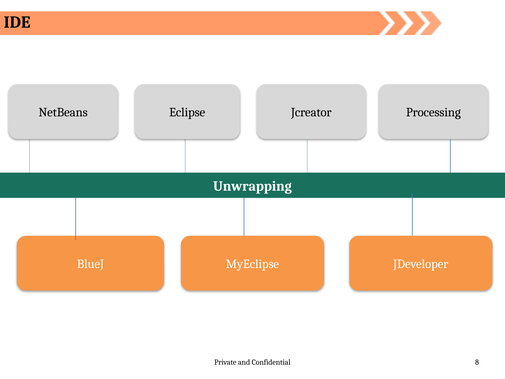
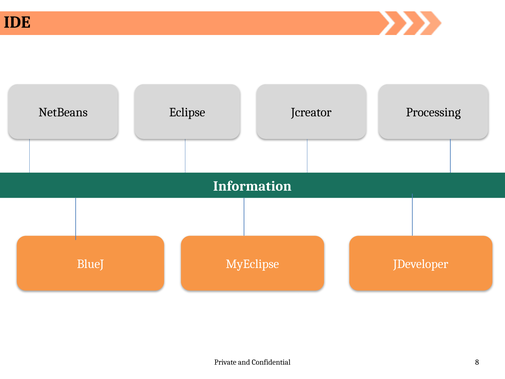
Unwrapping: Unwrapping -> Information (252, 186)
